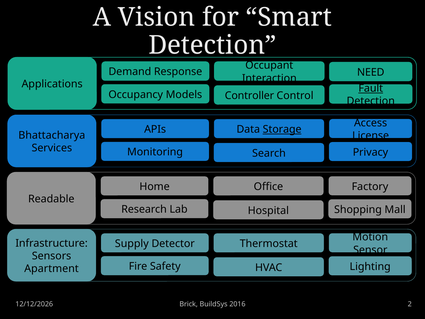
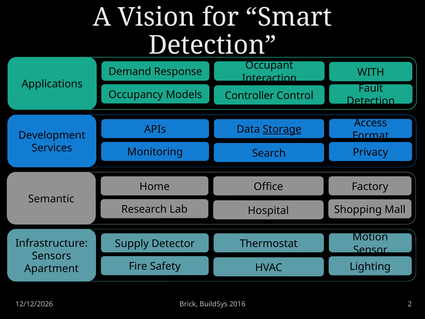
NEED: NEED -> WITH (371, 72)
Fault underline: present -> none (371, 88)
Bhattacharya: Bhattacharya -> Development (52, 135)
License: License -> Format (371, 135)
Readable: Readable -> Semantic (51, 199)
